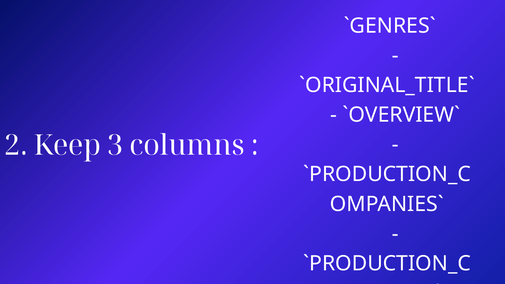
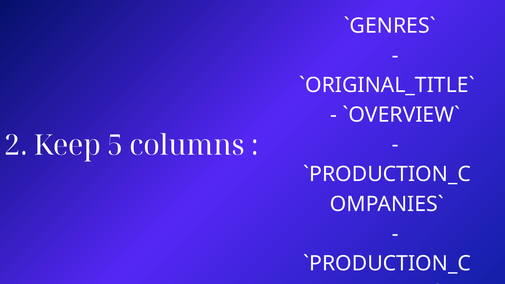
3: 3 -> 5 (115, 146)
